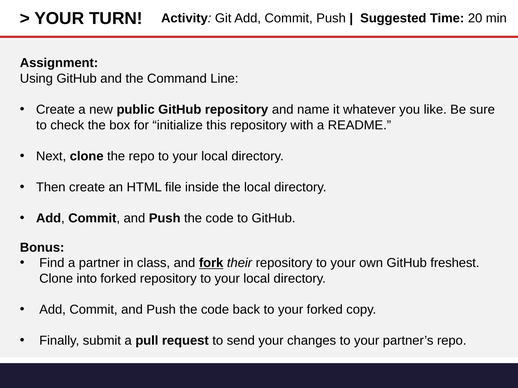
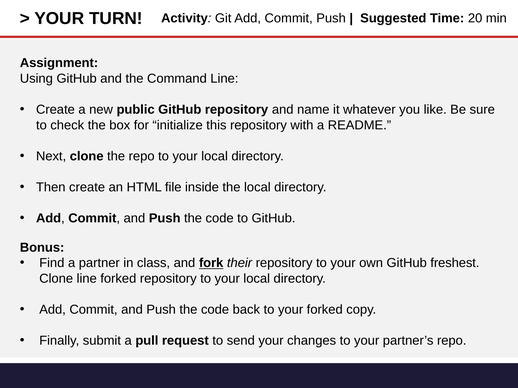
Clone into: into -> line (87, 279)
